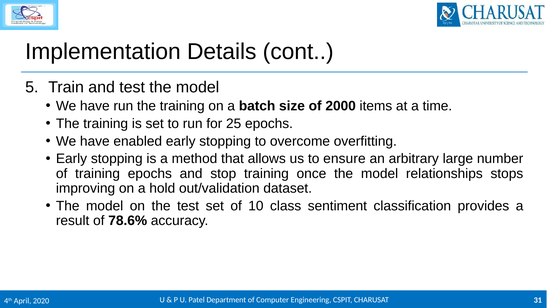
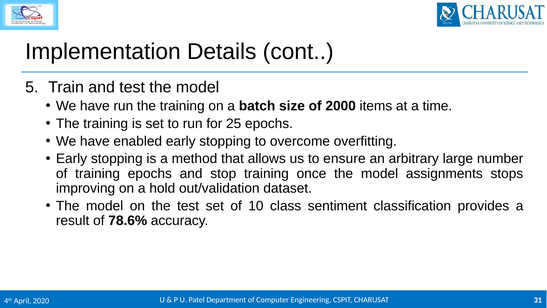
relationships: relationships -> assignments (444, 173)
